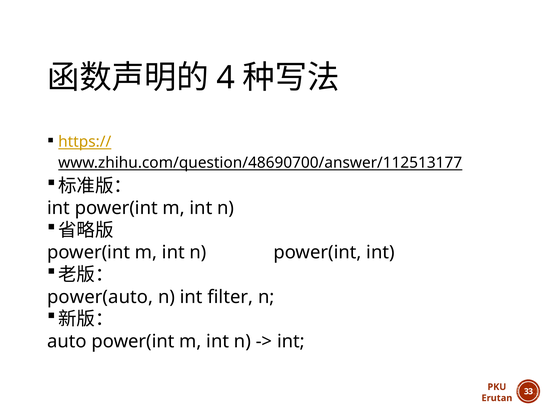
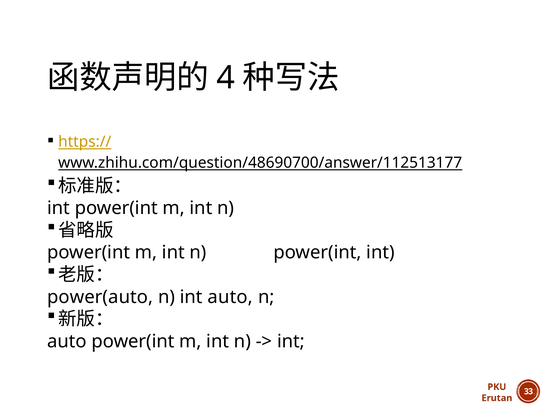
int filter: filter -> auto (230, 297)
